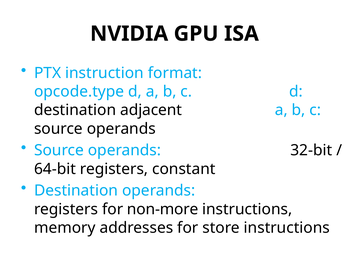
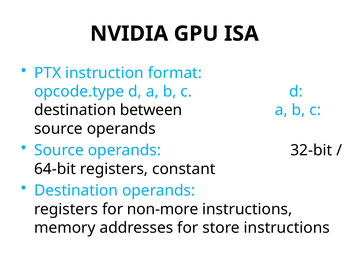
adjacent: adjacent -> between (151, 110)
